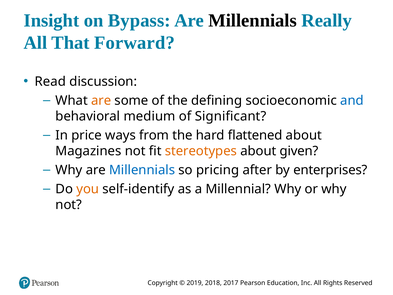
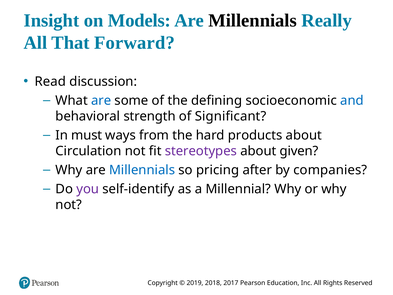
Bypass: Bypass -> Models (139, 20)
are colour: orange -> blue (101, 100)
medium: medium -> strength (150, 116)
price: price -> must (87, 135)
flattened: flattened -> products (255, 135)
Magazines: Magazines -> Circulation (88, 151)
stereotypes colour: orange -> purple (201, 151)
enterprises: enterprises -> companies (330, 170)
you colour: orange -> purple (88, 189)
